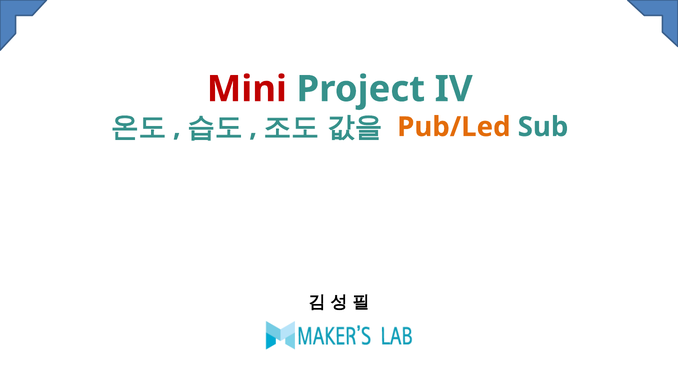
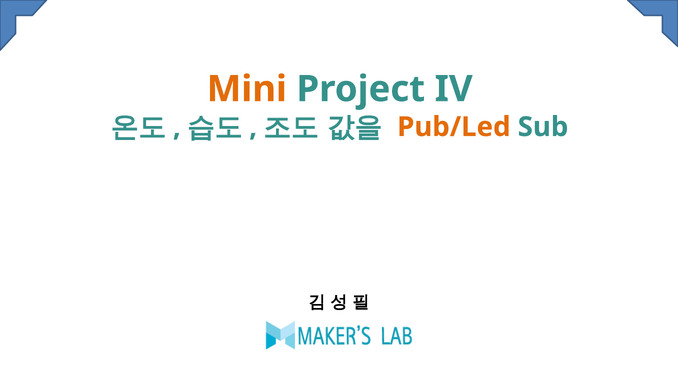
Mini colour: red -> orange (247, 89)
